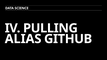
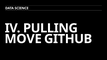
ALIAS: ALIAS -> MOVE (23, 39)
